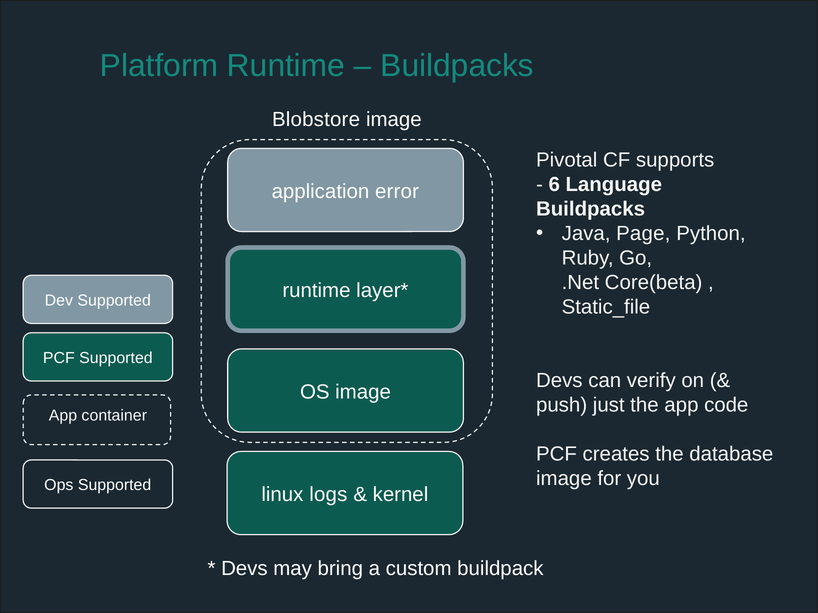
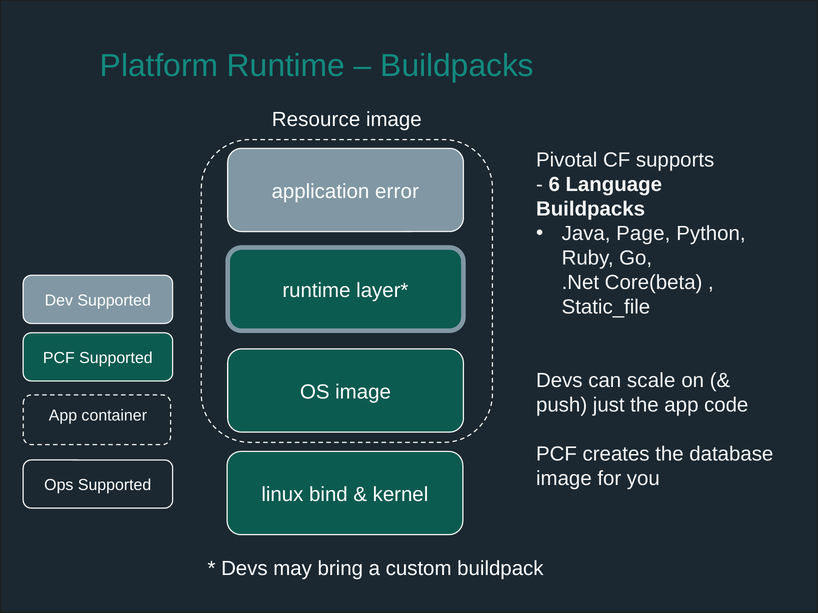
Blobstore: Blobstore -> Resource (316, 120)
verify: verify -> scale (651, 381)
logs: logs -> bind (328, 495)
